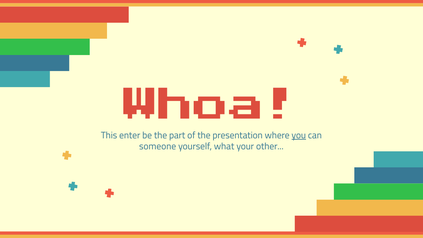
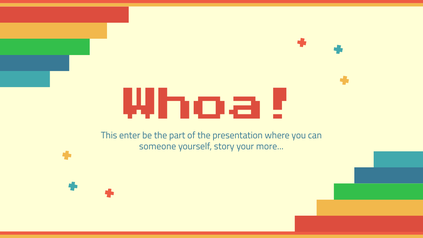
you underline: present -> none (299, 135)
what: what -> story (224, 146)
other: other -> more (270, 146)
